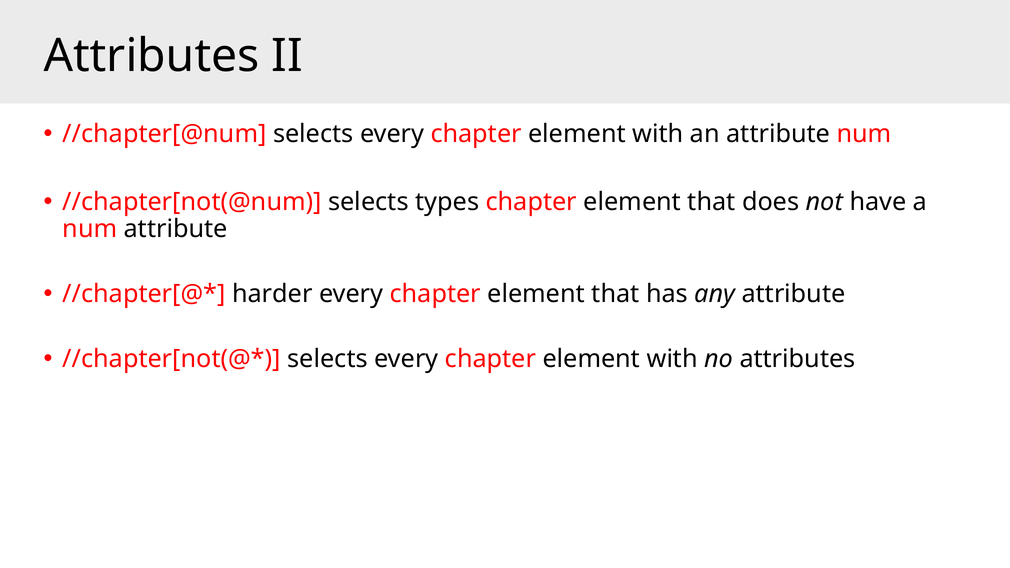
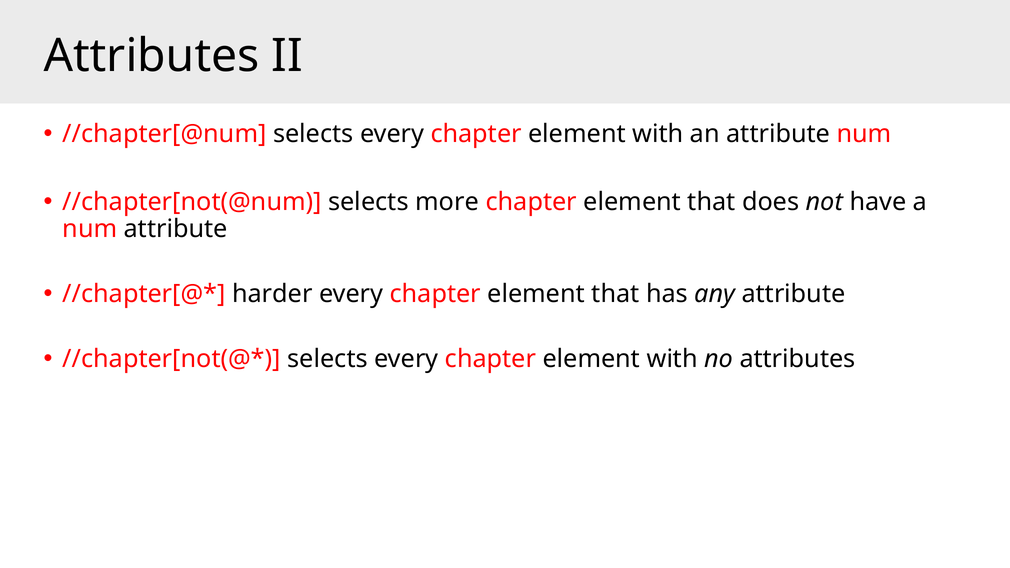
types: types -> more (447, 202)
